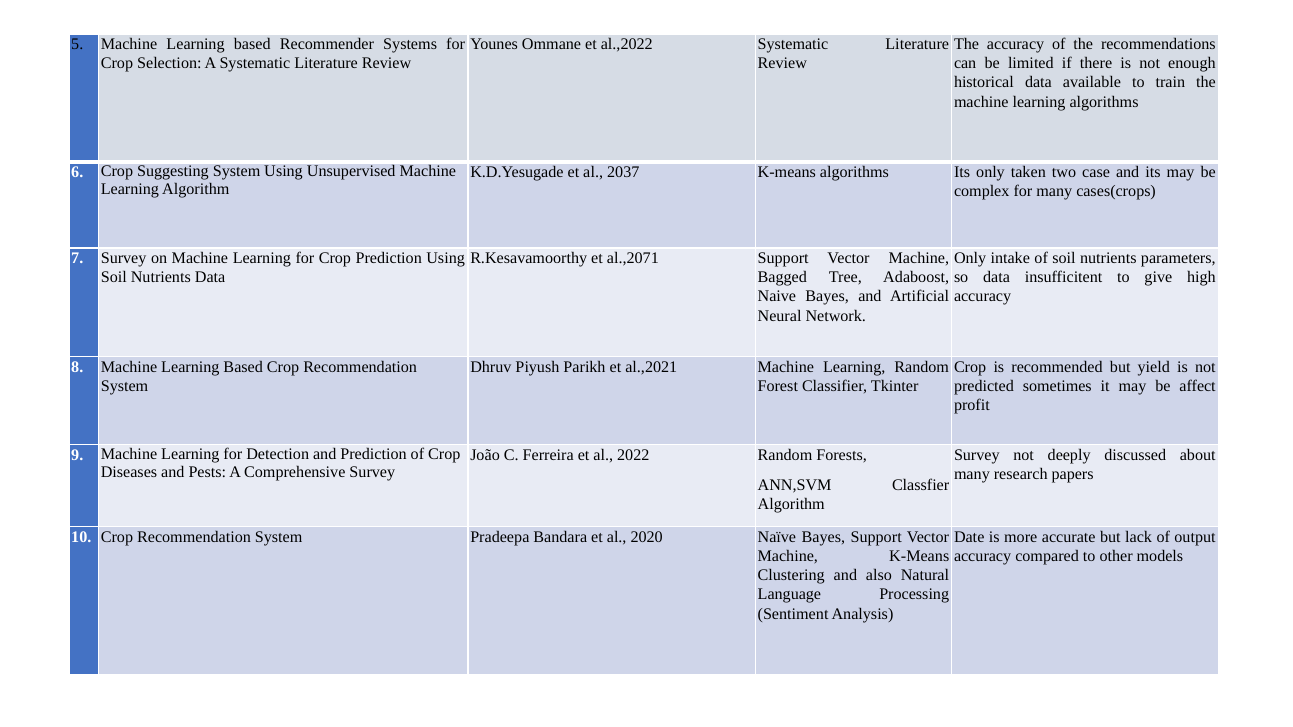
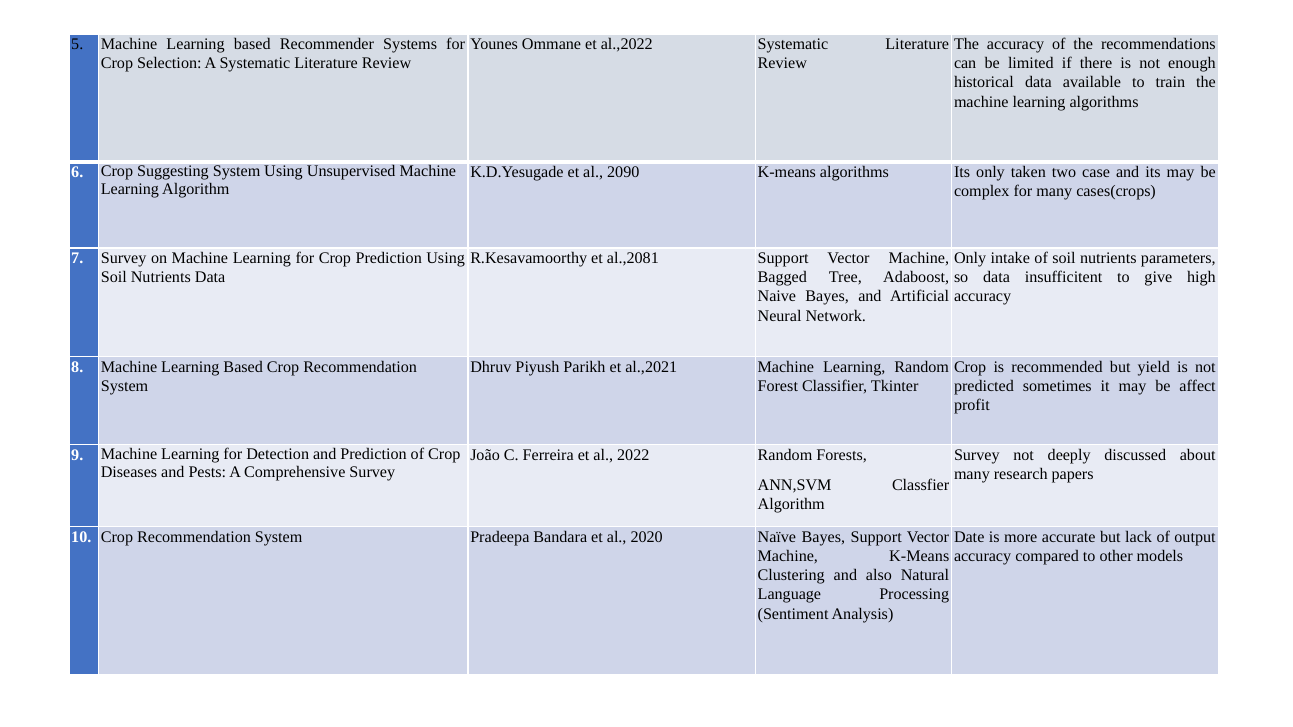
2037: 2037 -> 2090 (623, 173)
al.,2071: al.,2071 -> al.,2081 (633, 258)
